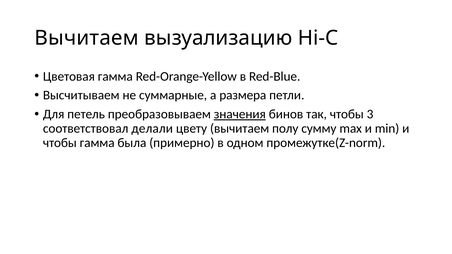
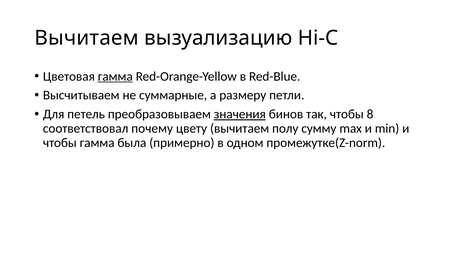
гамма underline: none -> present (115, 76)
размера: размера -> размеру (243, 95)
3: 3 -> 8 (370, 114)
делали: делали -> почему (152, 129)
